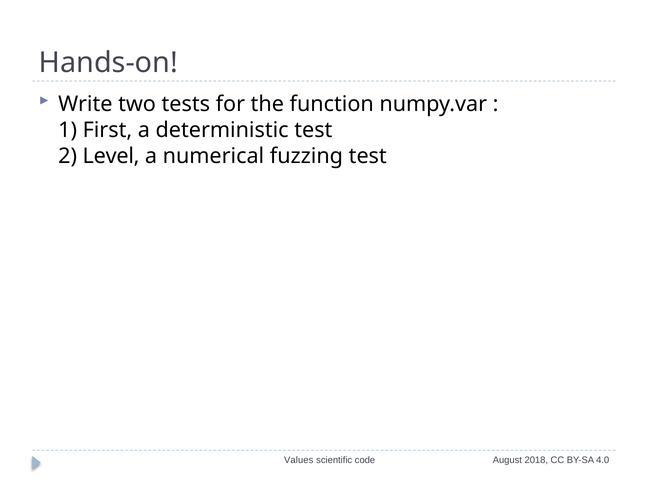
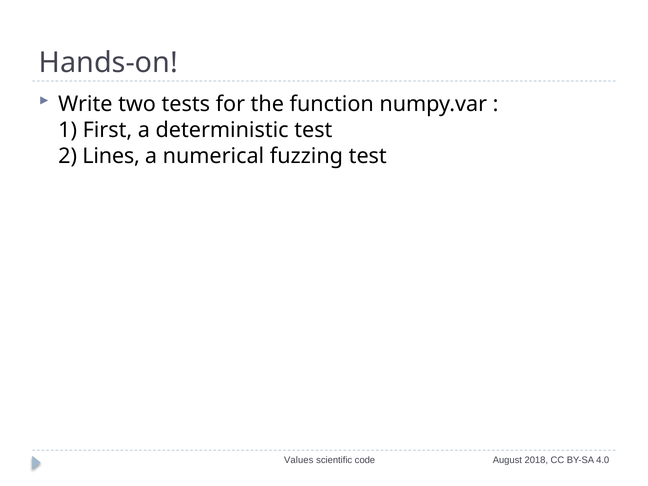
Level: Level -> Lines (111, 156)
